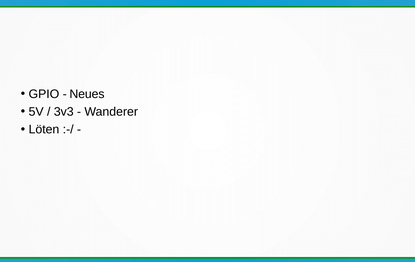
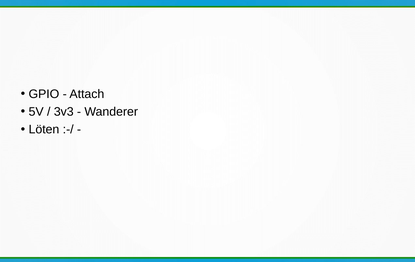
Neues: Neues -> Attach (87, 94)
